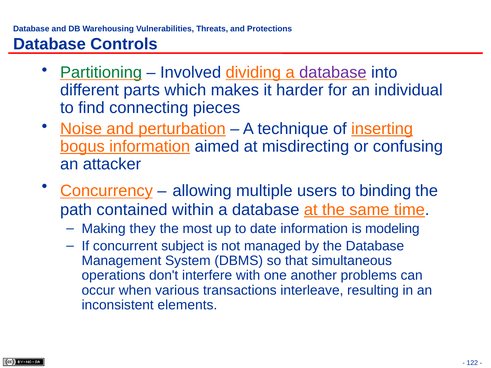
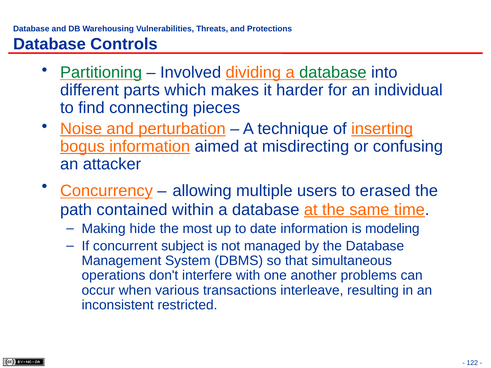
database colour: purple -> green (333, 73)
binding: binding -> erased (385, 191)
they: they -> hide (143, 229)
elements: elements -> restricted (187, 305)
